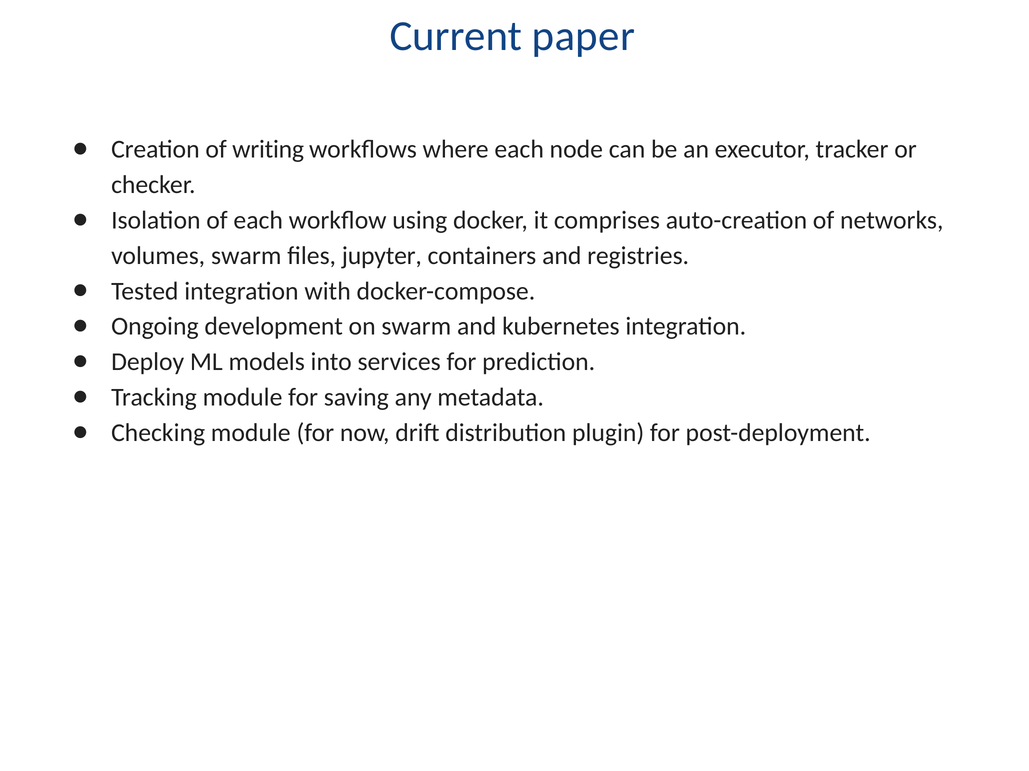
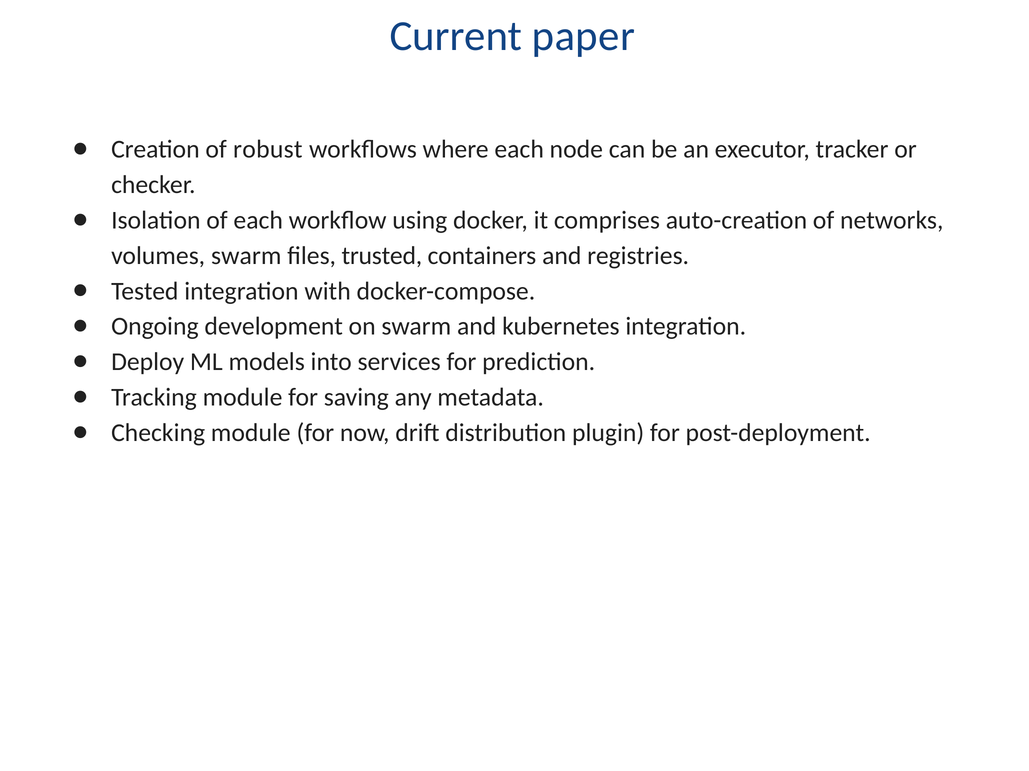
writing: writing -> robust (268, 149)
jupyter: jupyter -> trusted (382, 256)
